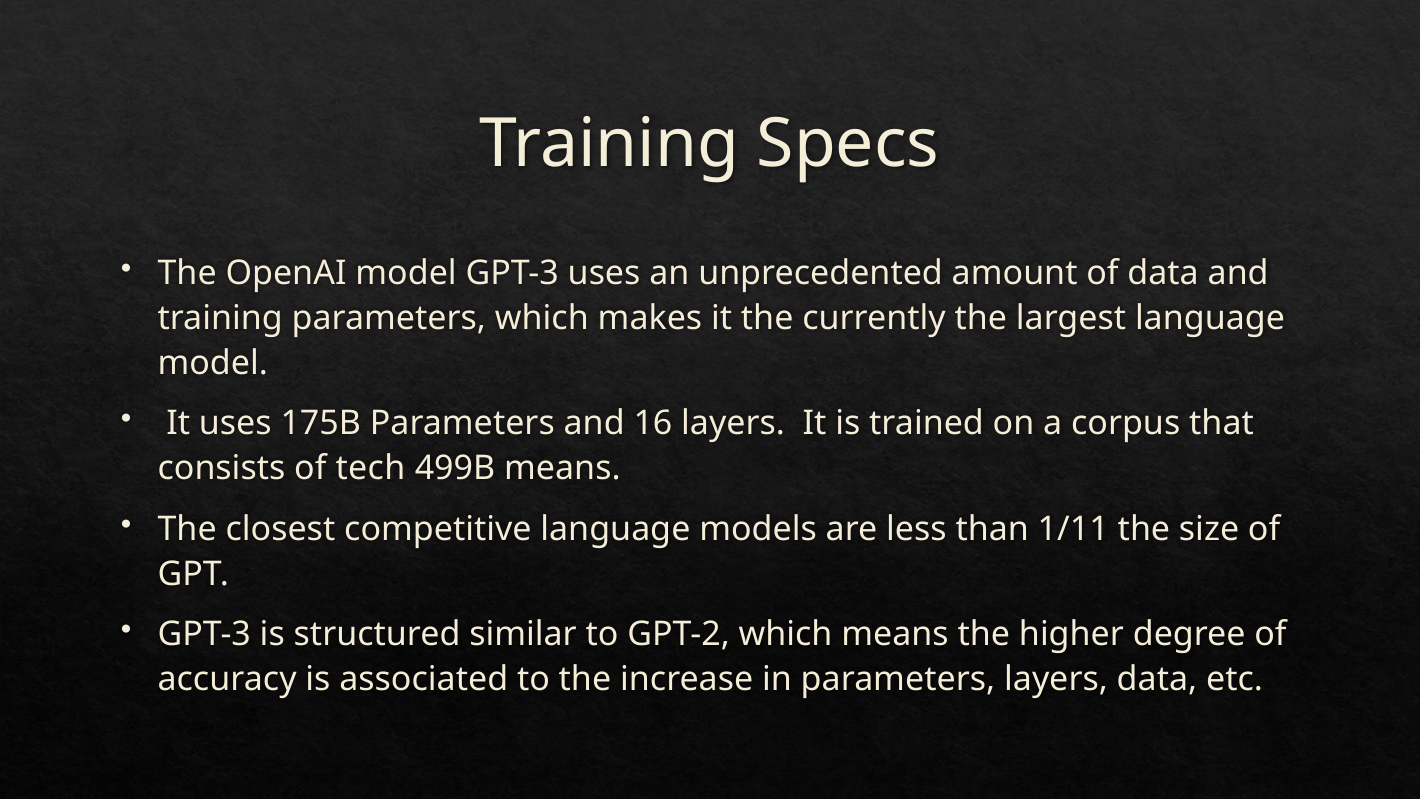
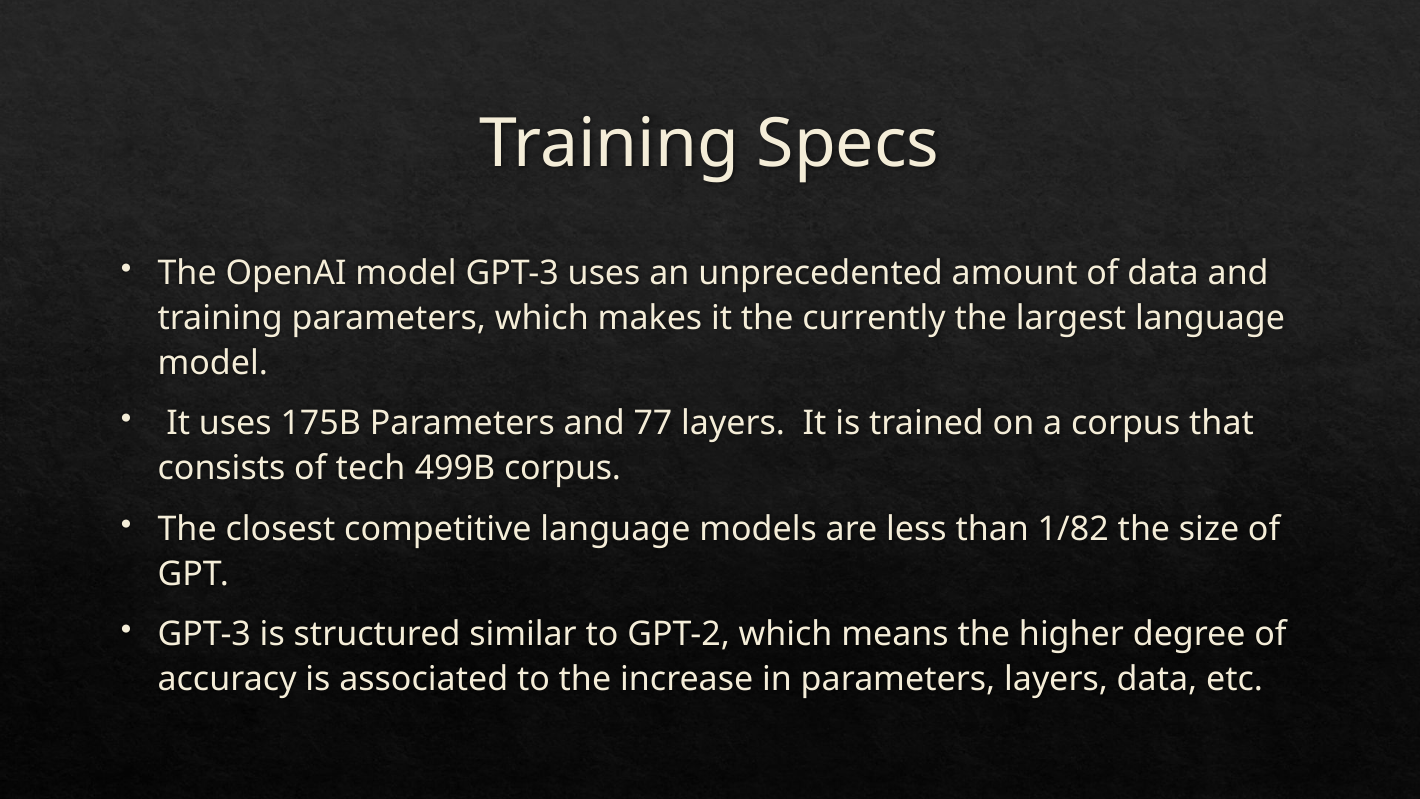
16: 16 -> 77 (653, 423)
499B means: means -> corpus (563, 468)
1/11: 1/11 -> 1/82 (1073, 529)
